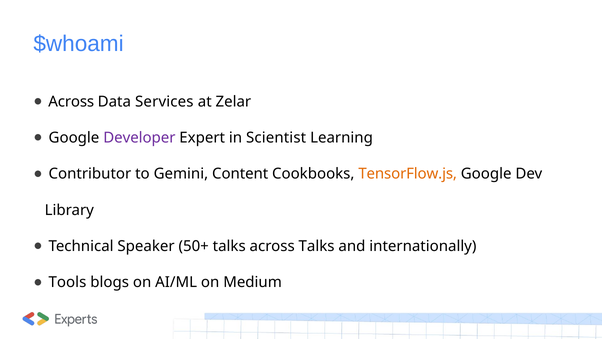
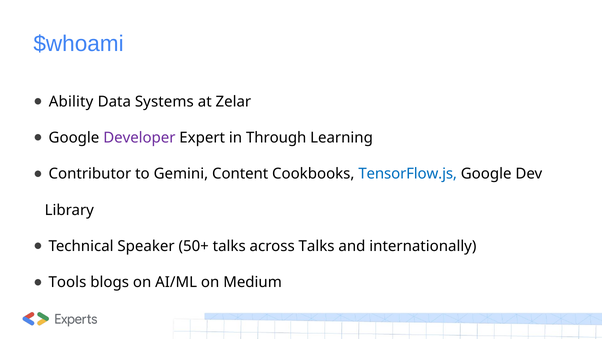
Across: Across -> Ability (71, 102)
Services: Services -> Systems (164, 102)
Scientist: Scientist -> Through (276, 138)
TensorFlow.js colour: orange -> blue (408, 174)
